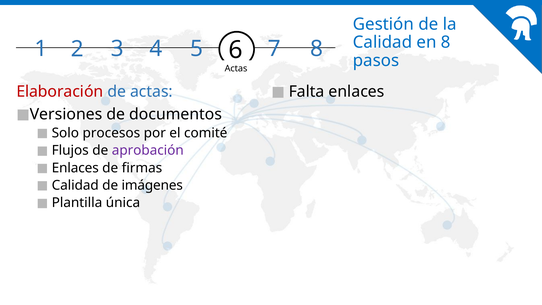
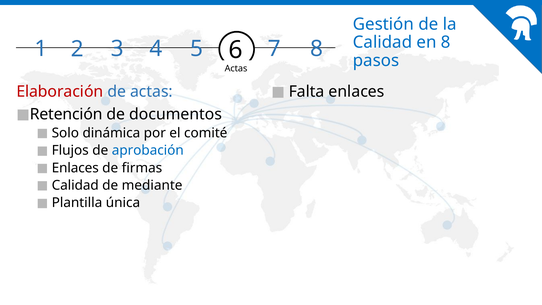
Versiones: Versiones -> Retención (66, 114)
procesos: procesos -> dinámica (111, 133)
aprobación colour: purple -> blue (148, 150)
imágenes: imágenes -> mediante (152, 185)
